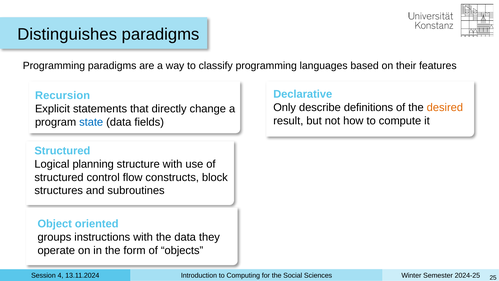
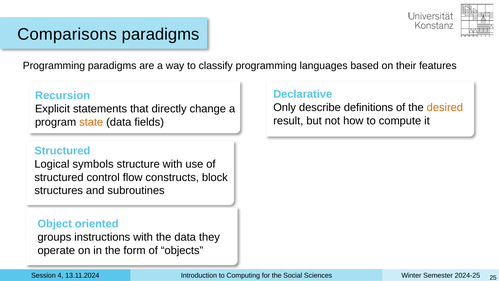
Distinguishes: Distinguishes -> Comparisons (67, 34)
state colour: blue -> orange (91, 122)
planning: planning -> symbols (93, 164)
